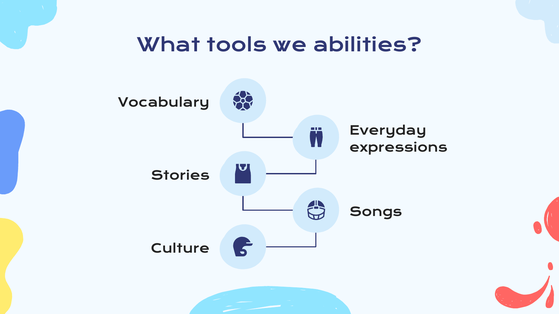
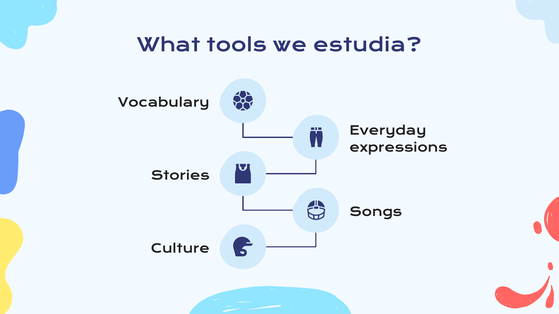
abilities: abilities -> estudia (367, 45)
